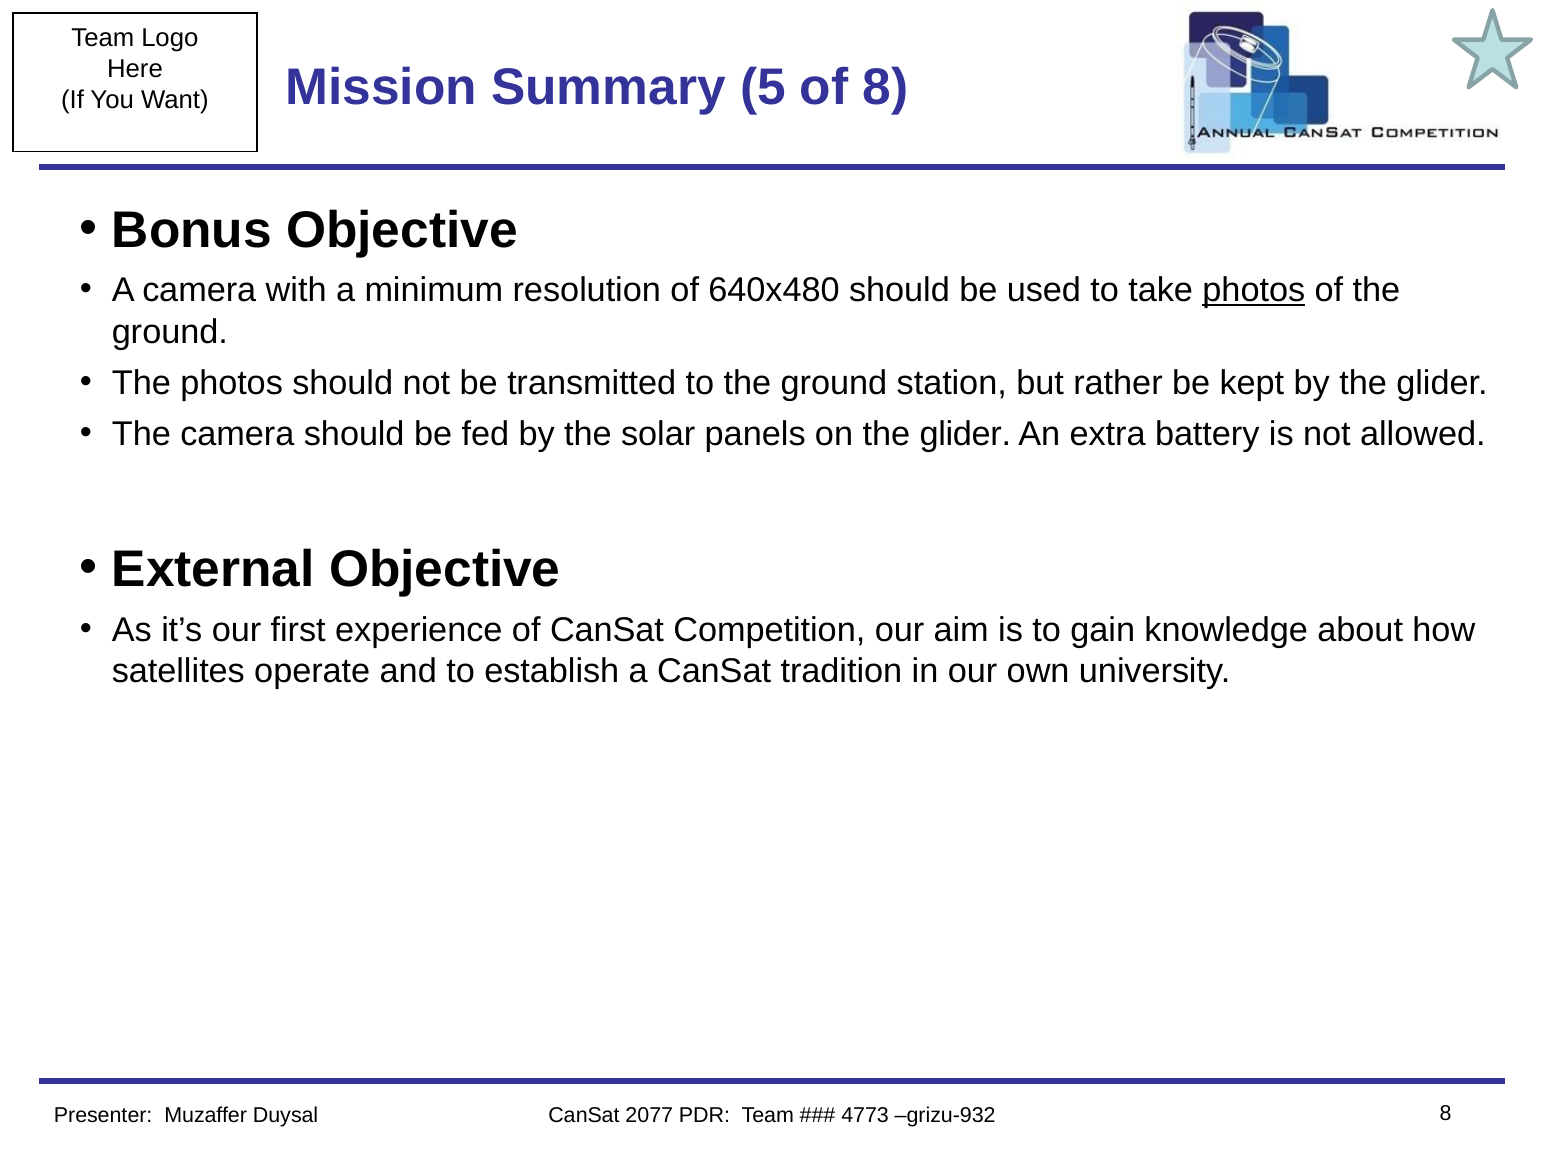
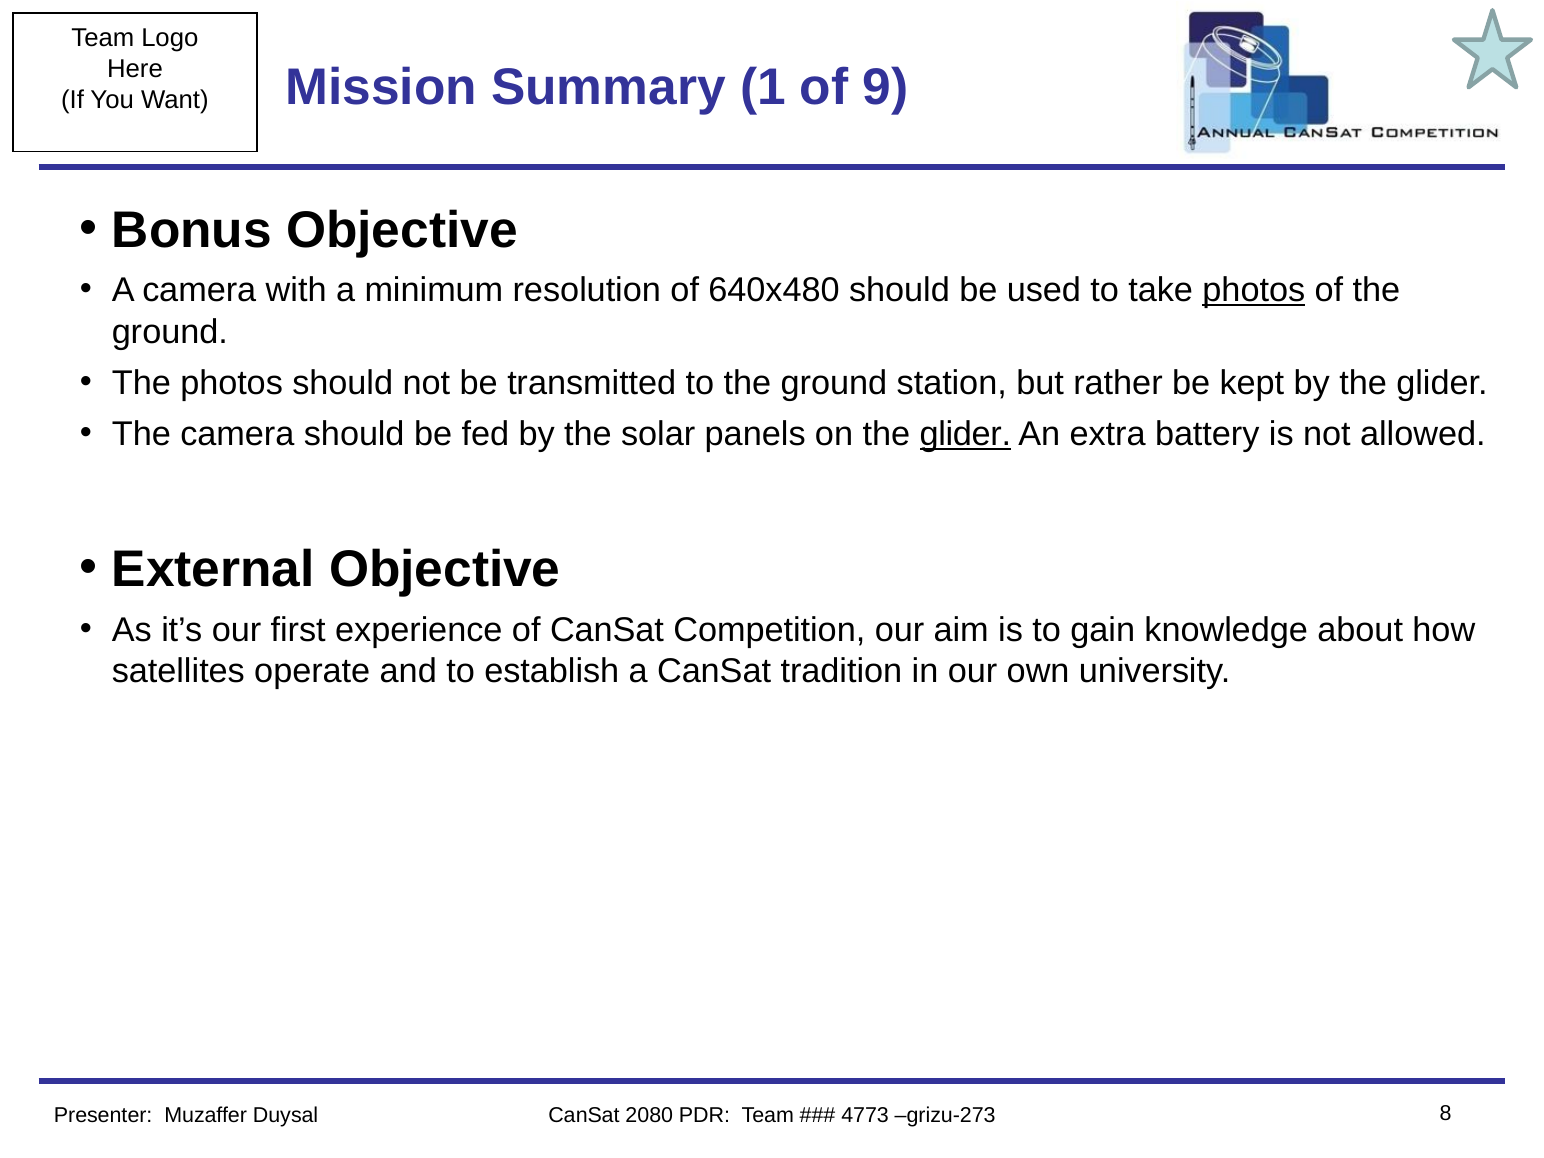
5: 5 -> 1 (763, 87)
of 8: 8 -> 9 (886, 87)
glider underline: none -> present (965, 435)
2077: 2077 -> 2080 (649, 1116)
grizu-932: grizu-932 -> grizu-273 (945, 1116)
